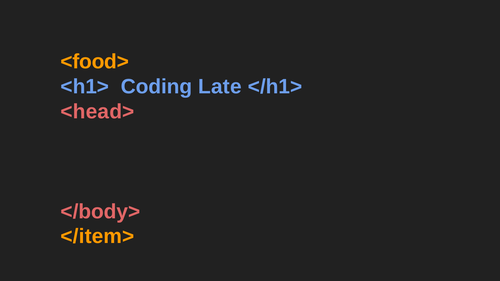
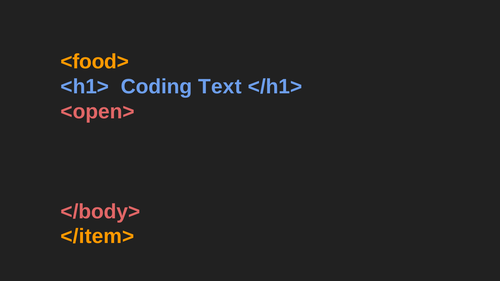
Late: Late -> Text (220, 87)
<head>: <head> -> <open> (98, 112)
